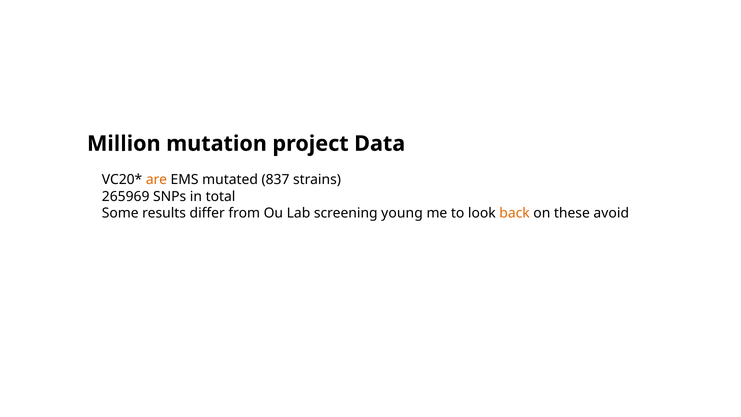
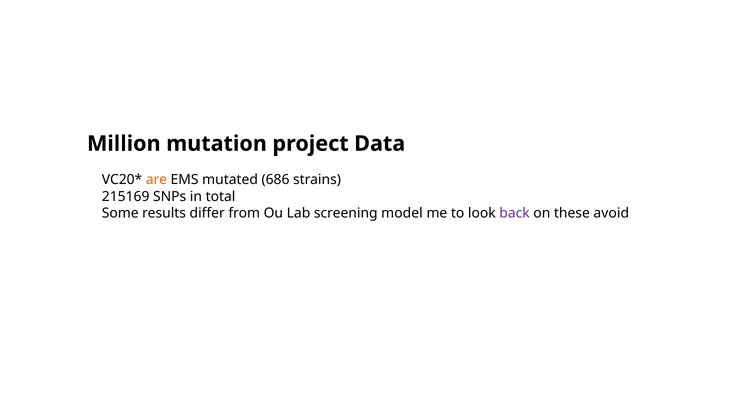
837: 837 -> 686 (276, 180)
265969: 265969 -> 215169 (126, 196)
young: young -> model (402, 213)
back colour: orange -> purple (515, 213)
